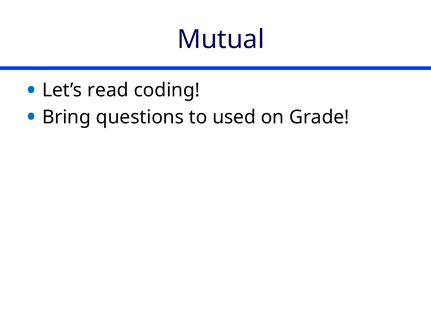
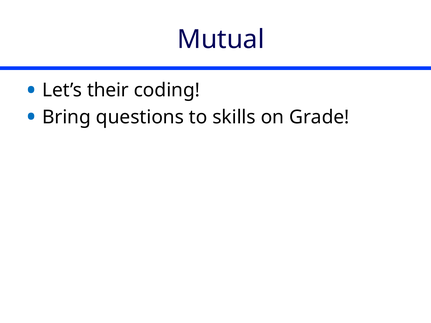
read: read -> their (108, 90)
used: used -> skills (234, 117)
